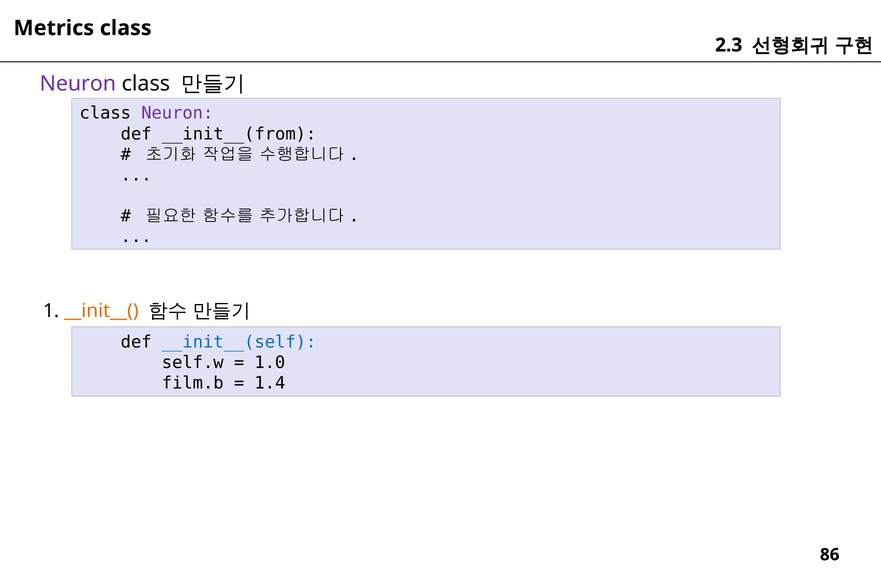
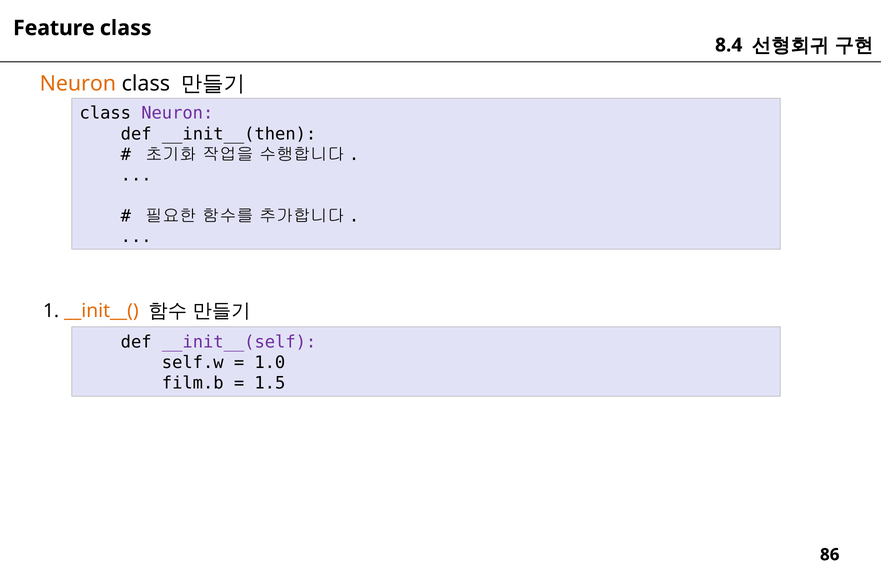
Metrics: Metrics -> Feature (54, 28)
2.3: 2.3 -> 8.4 (729, 45)
Neuron colour: purple -> orange (78, 84)
__init__(from: __init__(from -> __init__(then (239, 134)
__init__(self colour: blue -> purple (239, 343)
1.4: 1.4 -> 1.5 (270, 384)
